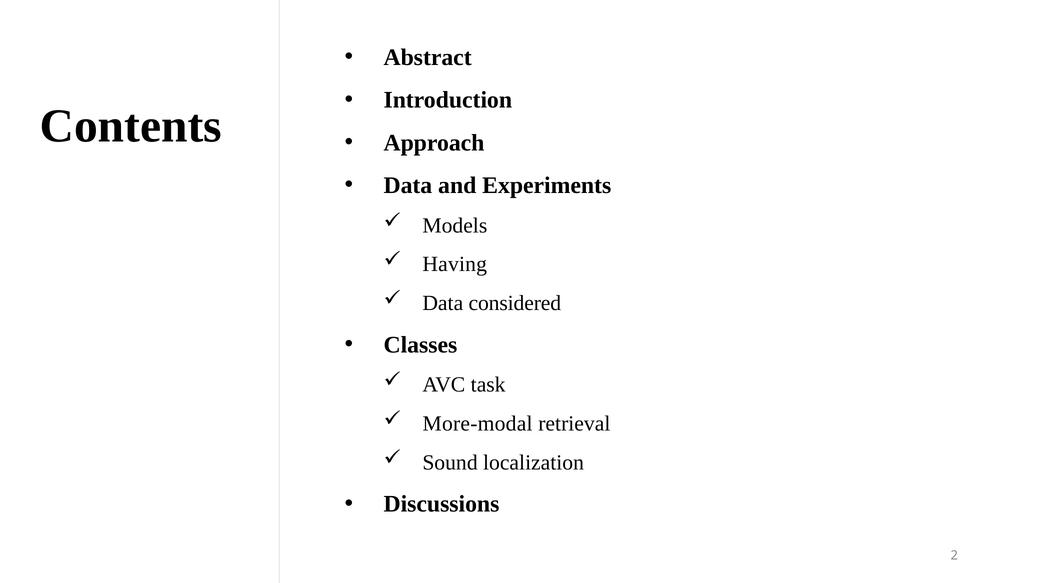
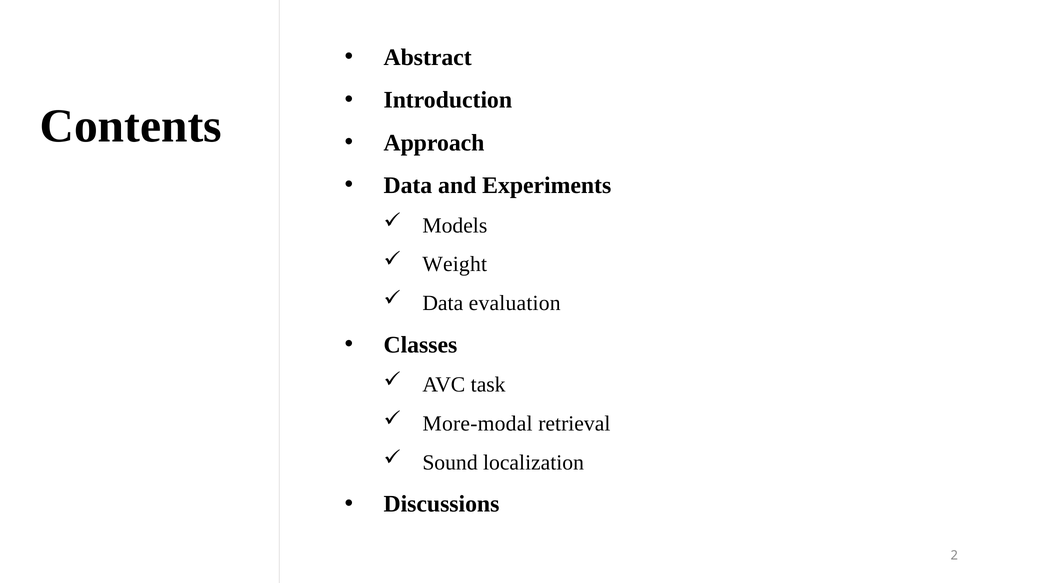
Having: Having -> Weight (455, 264)
considered: considered -> evaluation (515, 303)
